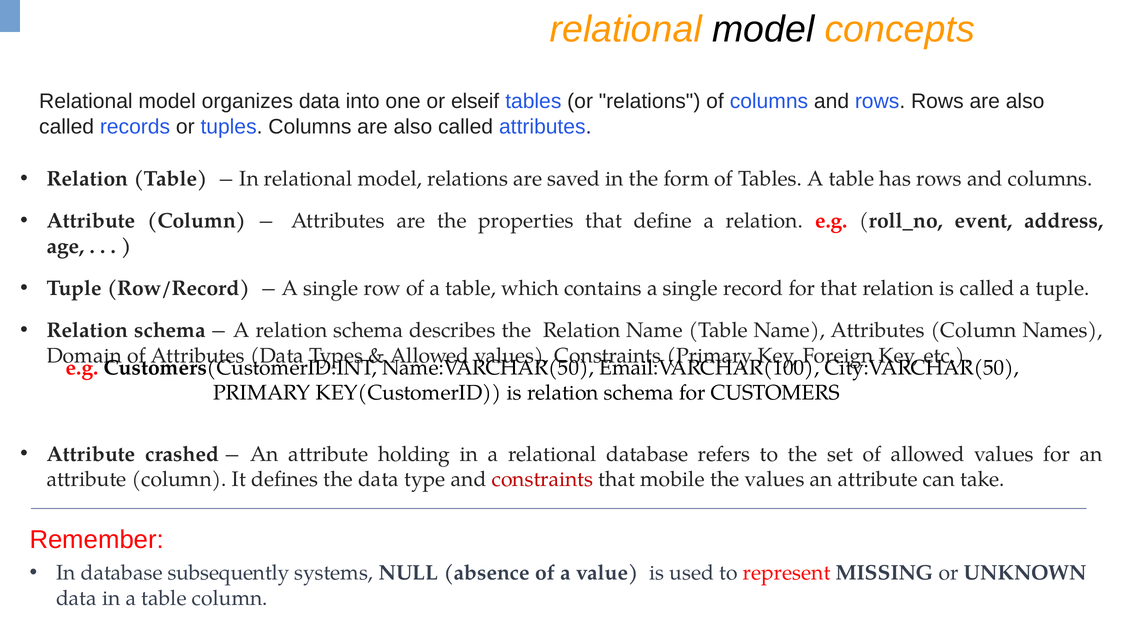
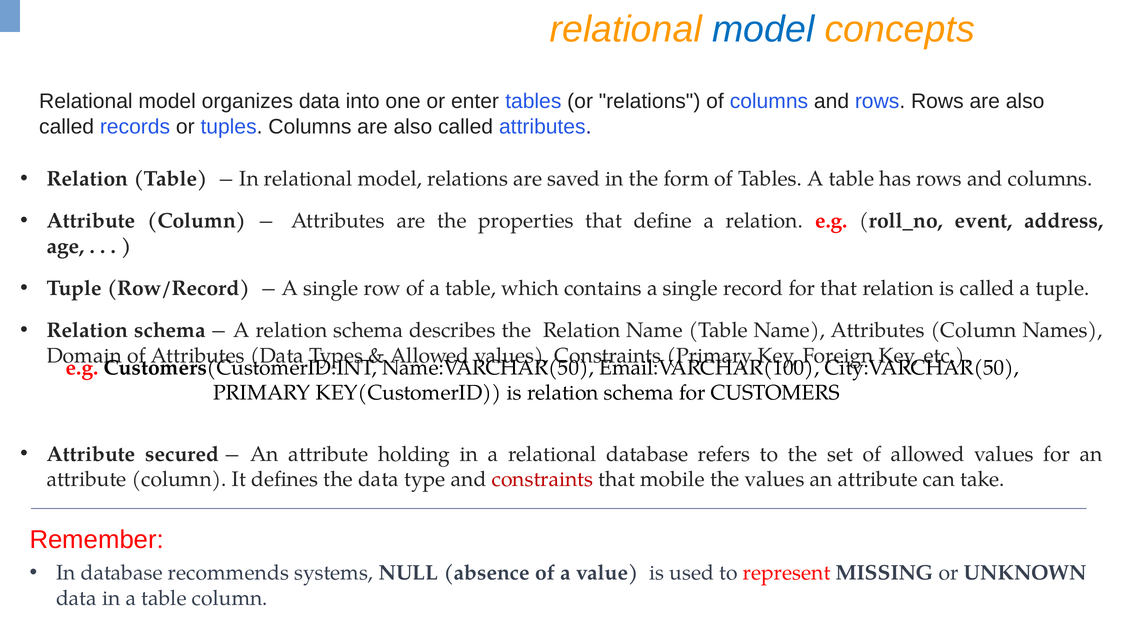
model colour: black -> blue (763, 29)
elseif: elseif -> enter (475, 101)
crashed: crashed -> secured (182, 454)
subsequently: subsequently -> recommends (228, 573)
